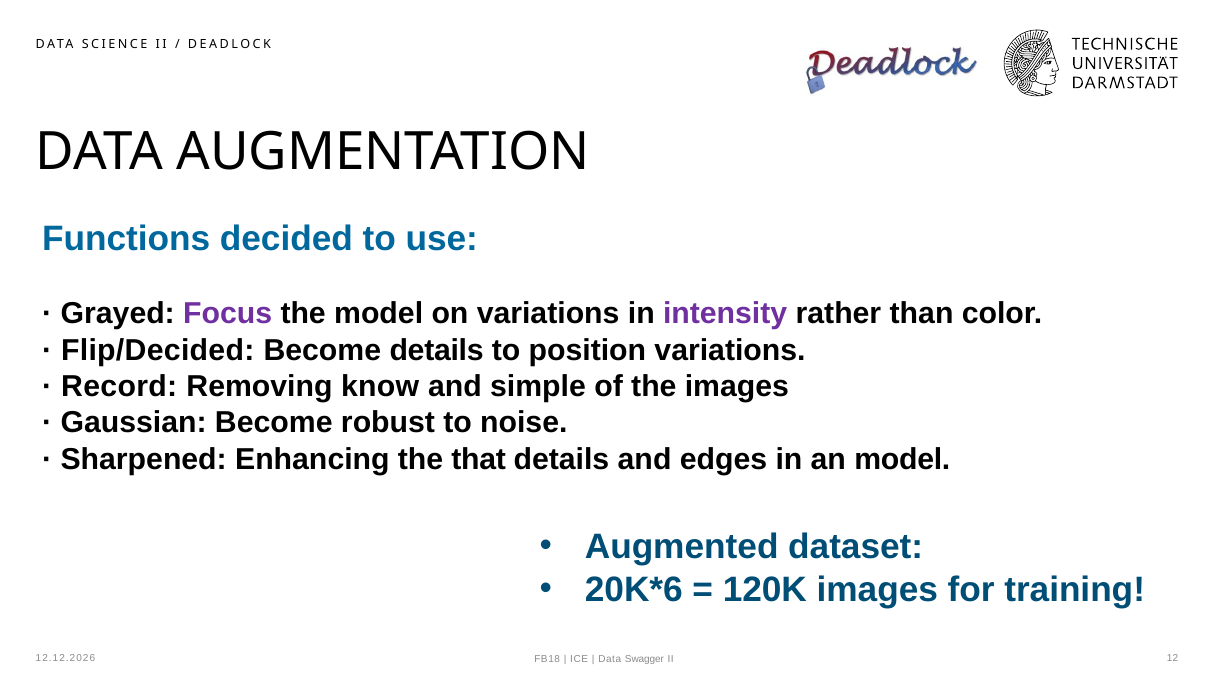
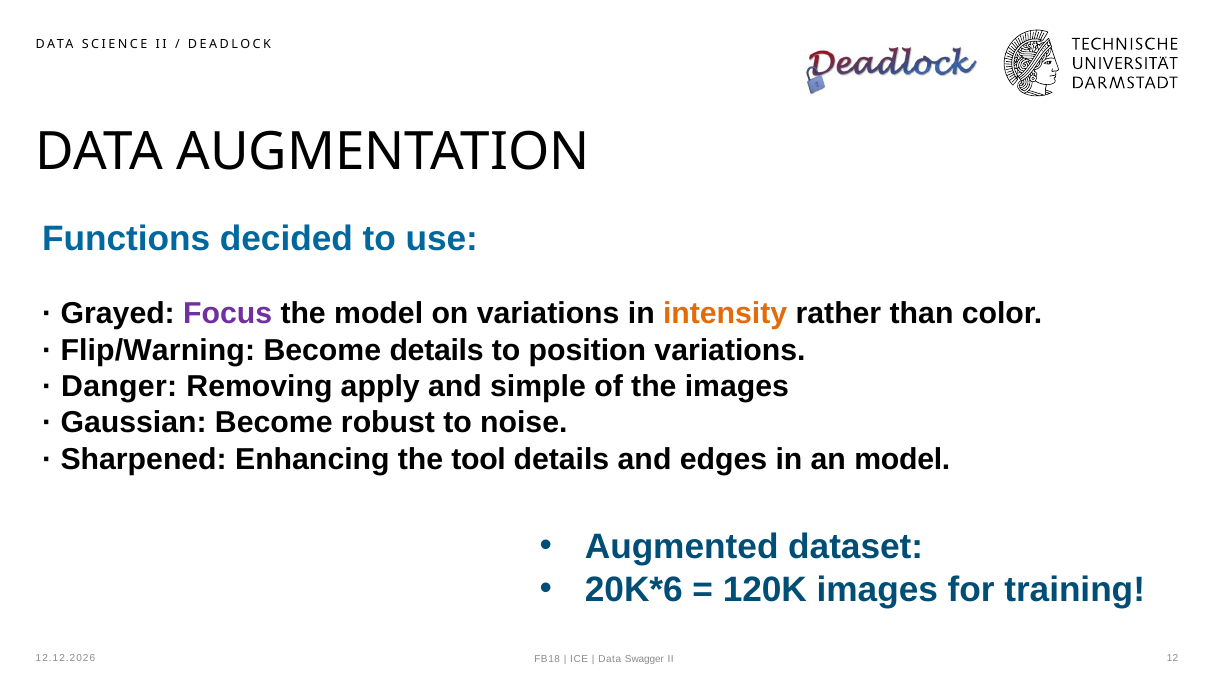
intensity colour: purple -> orange (725, 314)
Flip/Decided: Flip/Decided -> Flip/Warning (158, 350)
Record: Record -> Danger (119, 387)
know: know -> apply (380, 387)
that: that -> tool (479, 459)
